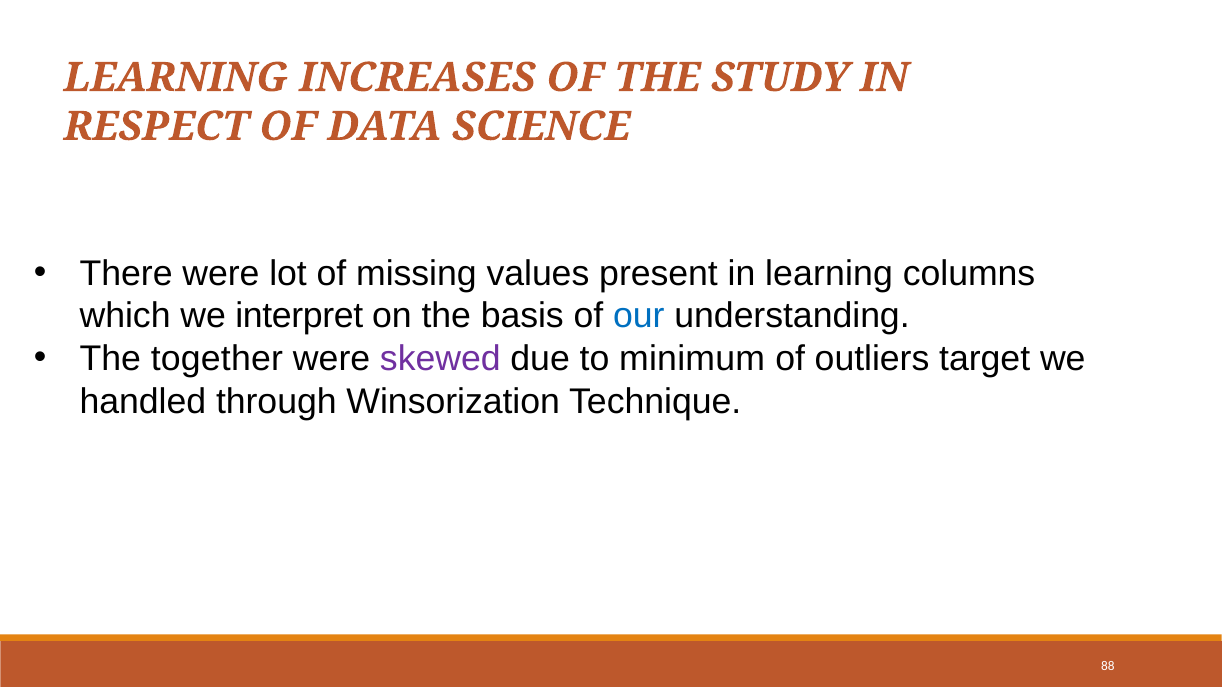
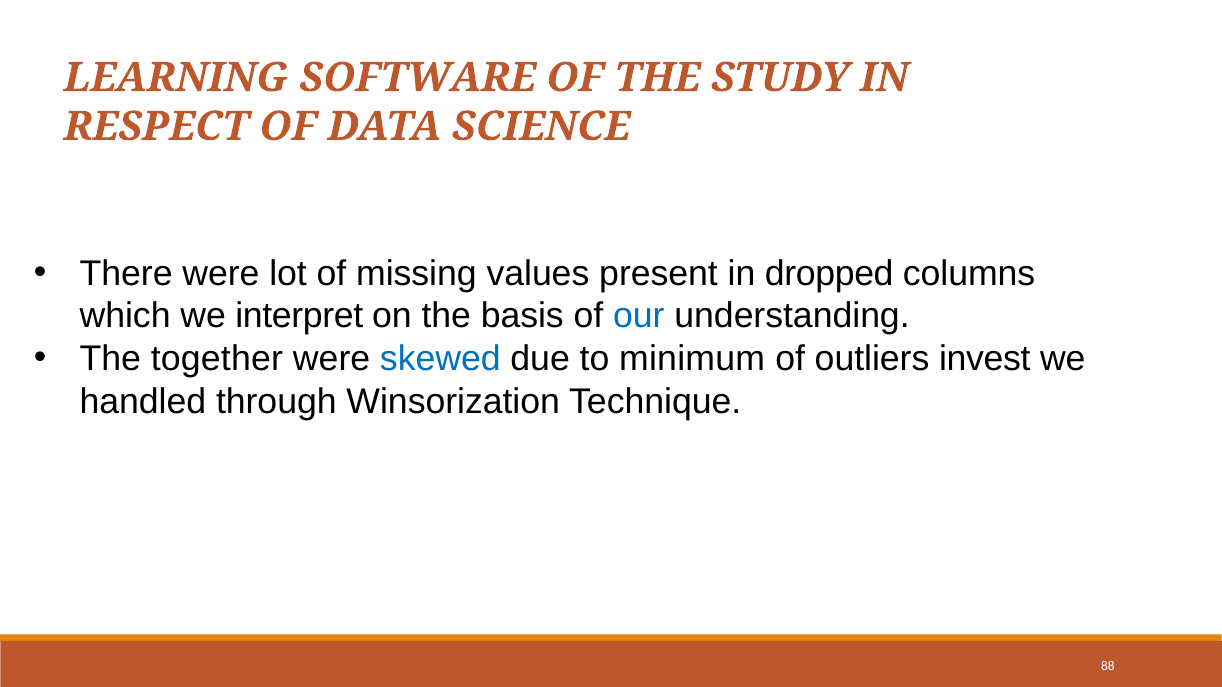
INCREASES: INCREASES -> SOFTWARE (417, 78)
in learning: learning -> dropped (829, 273)
skewed colour: purple -> blue (440, 359)
target: target -> invest (985, 359)
